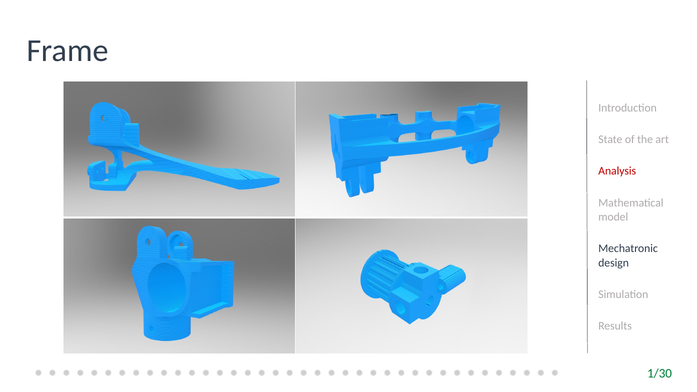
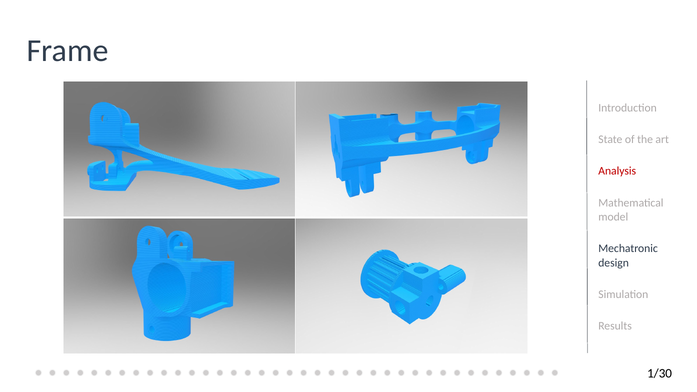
1/30 colour: green -> black (660, 374)
